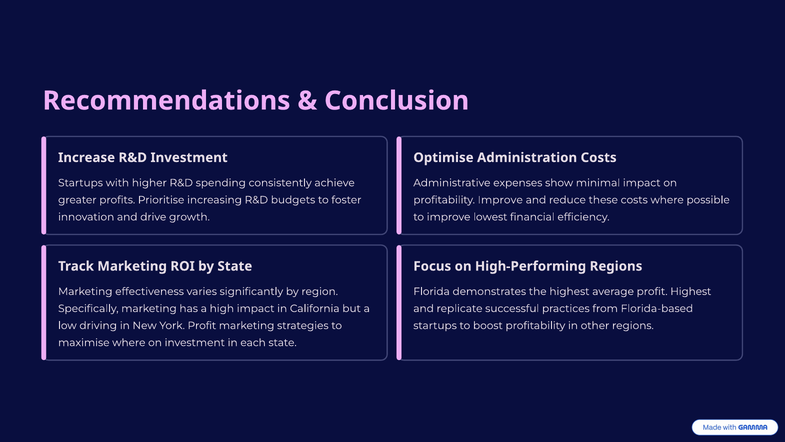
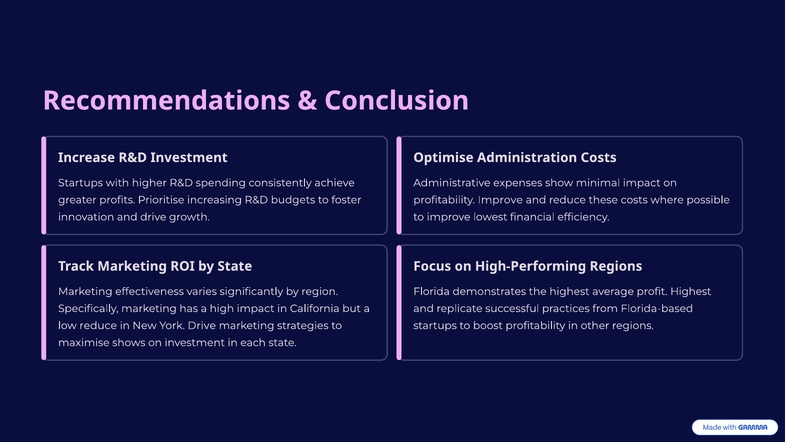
low driving: driving -> reduce (98, 325)
York Profit: Profit -> Drive (202, 325)
maximise where: where -> shows (129, 342)
